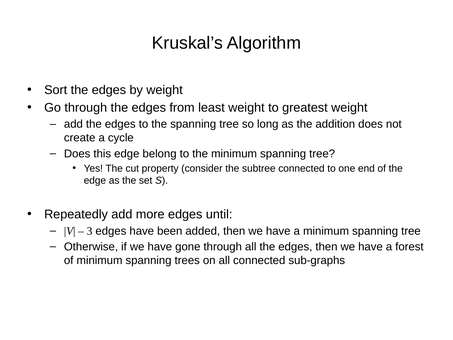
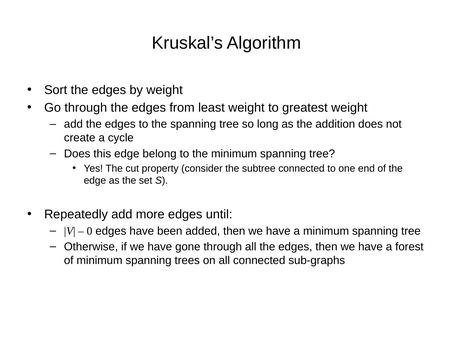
3: 3 -> 0 (90, 231)
